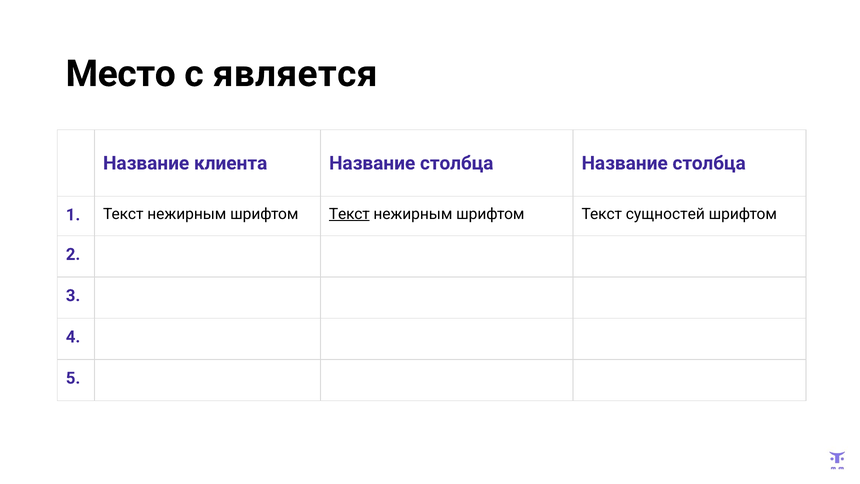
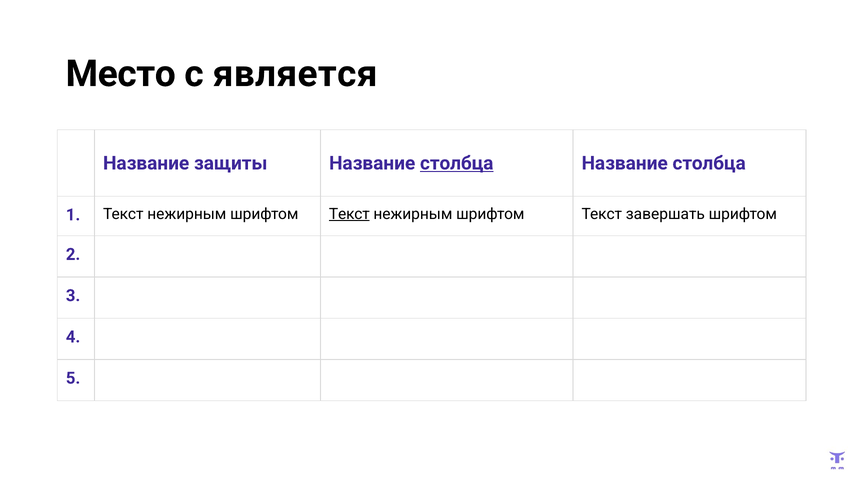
клиента: клиента -> защиты (231, 163)
столбца underline: none -> present (457, 163)
сущностей: сущностей -> завершать (665, 214)
